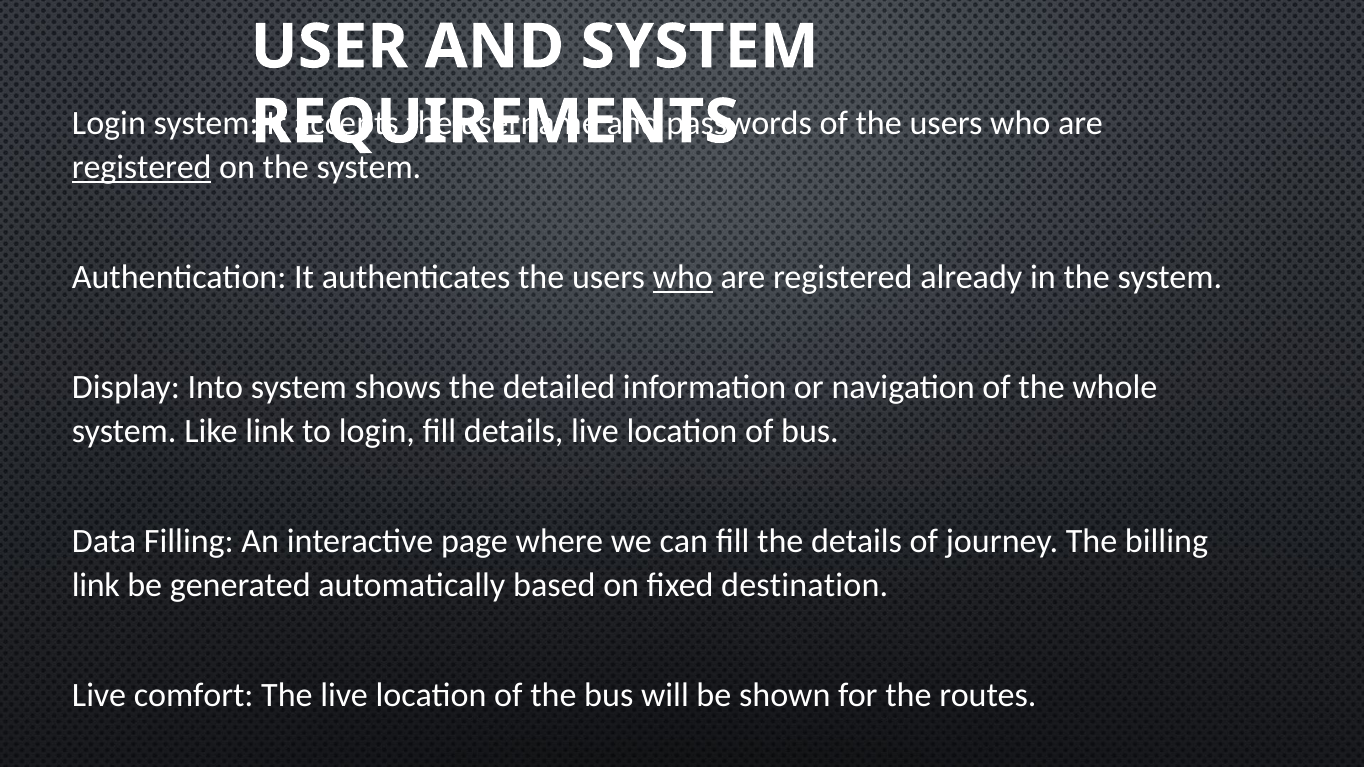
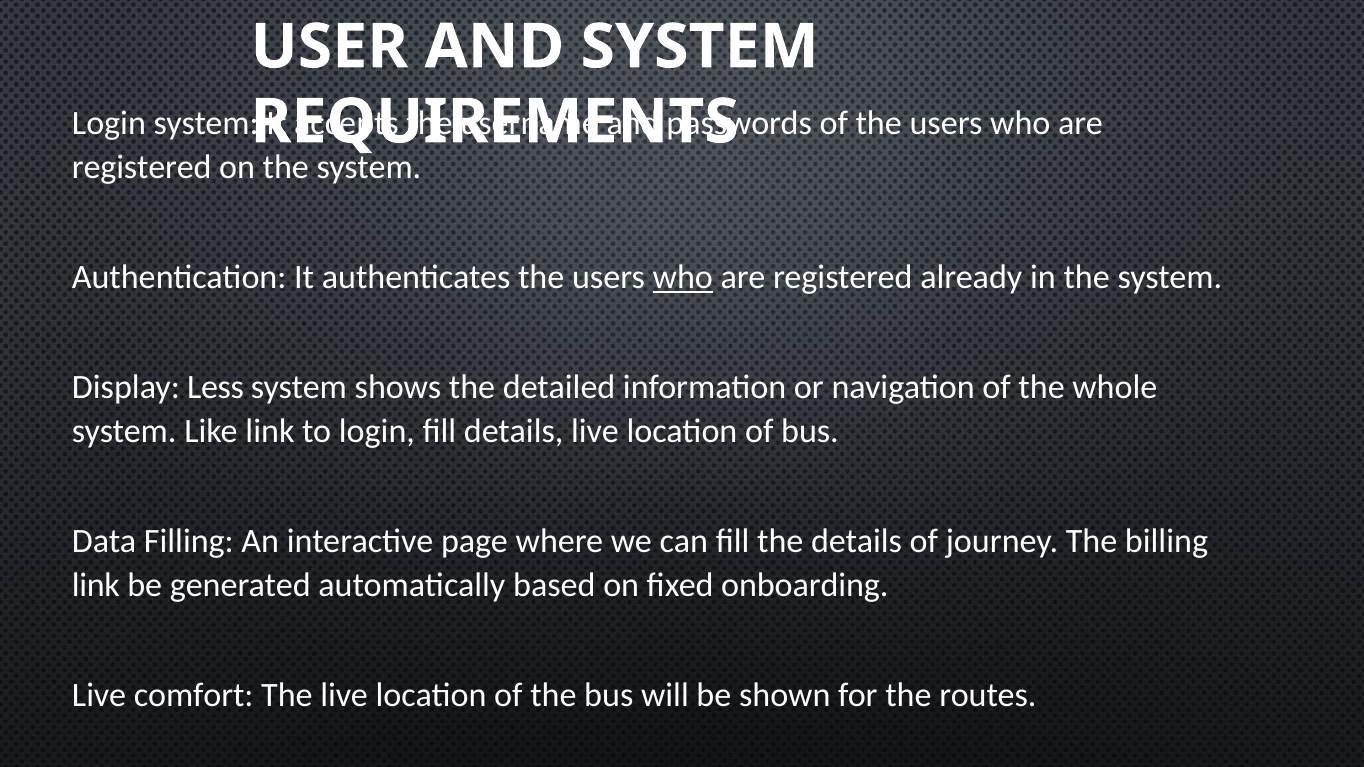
registered underline: present -> none (142, 167)
Into: Into -> Less (216, 387)
destination: destination -> onboarding (805, 585)
